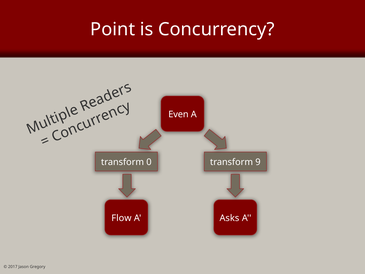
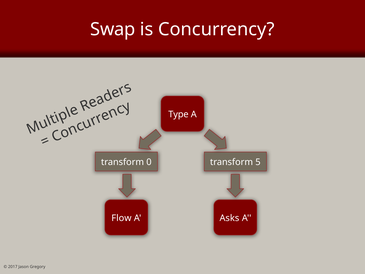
Point: Point -> Swap (113, 29)
Even: Even -> Type (178, 114)
9: 9 -> 5 (258, 162)
